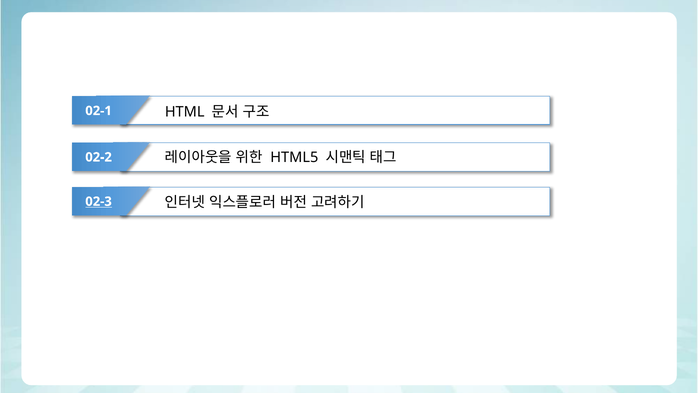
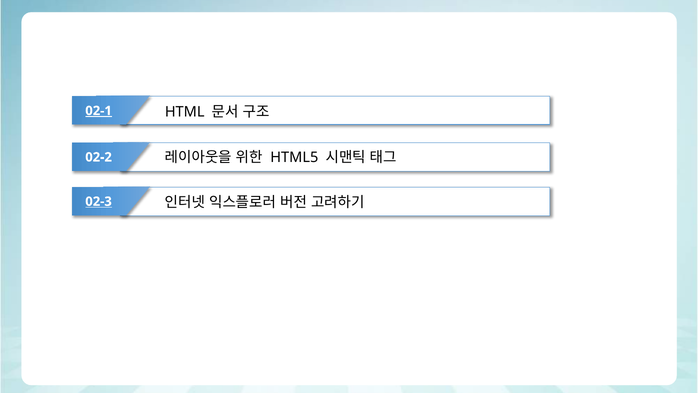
02-1 underline: none -> present (99, 111)
